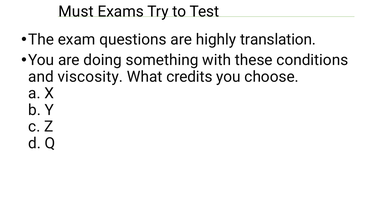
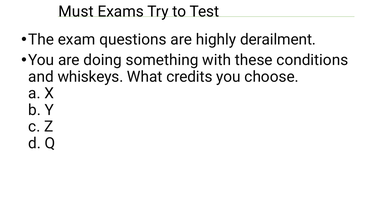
translation: translation -> derailment (278, 40)
viscosity: viscosity -> whiskeys (90, 77)
